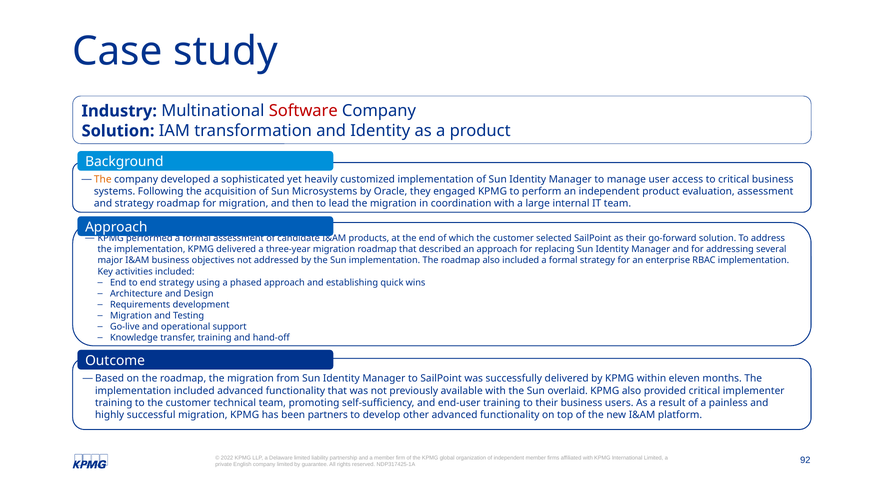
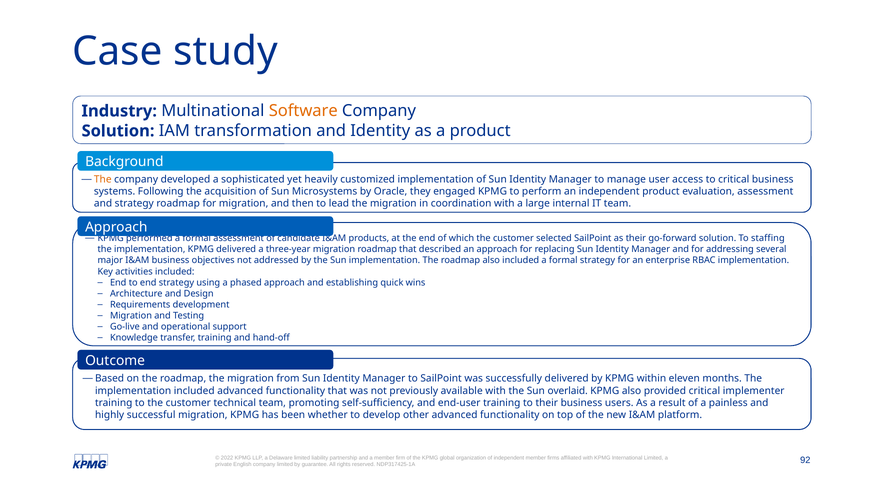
Software colour: red -> orange (303, 111)
address: address -> staffing (768, 238)
partners: partners -> whether (328, 415)
